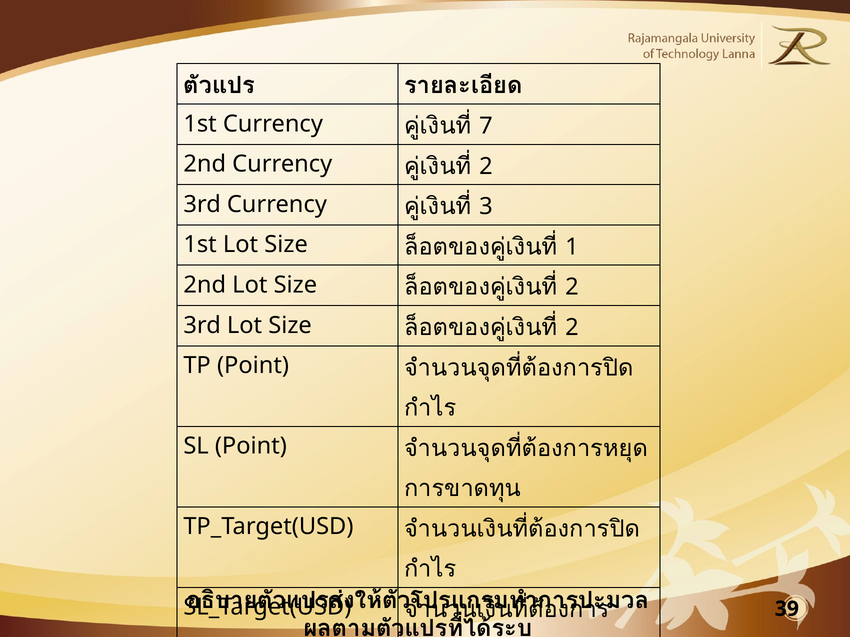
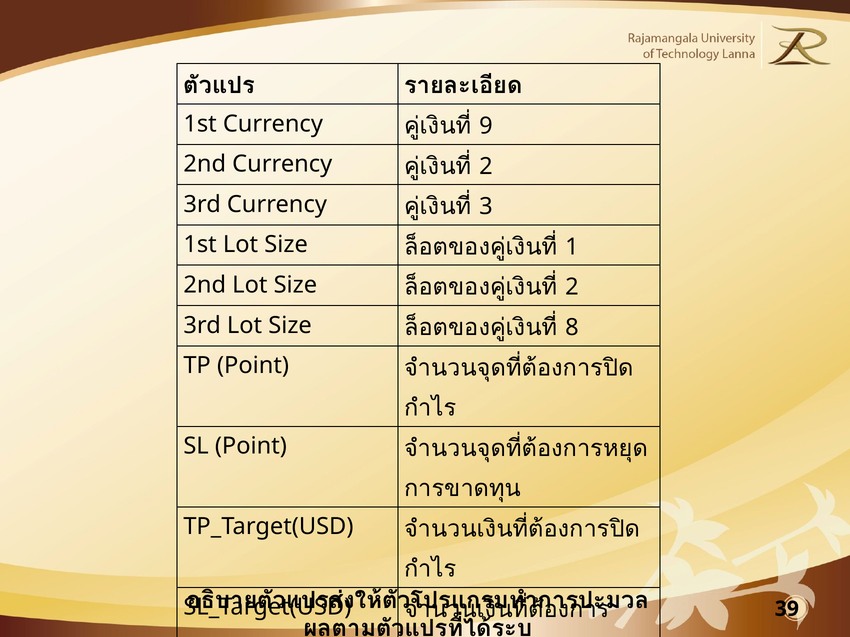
7: 7 -> 9 (486, 126)
2: 2 -> 8 (572, 328)
